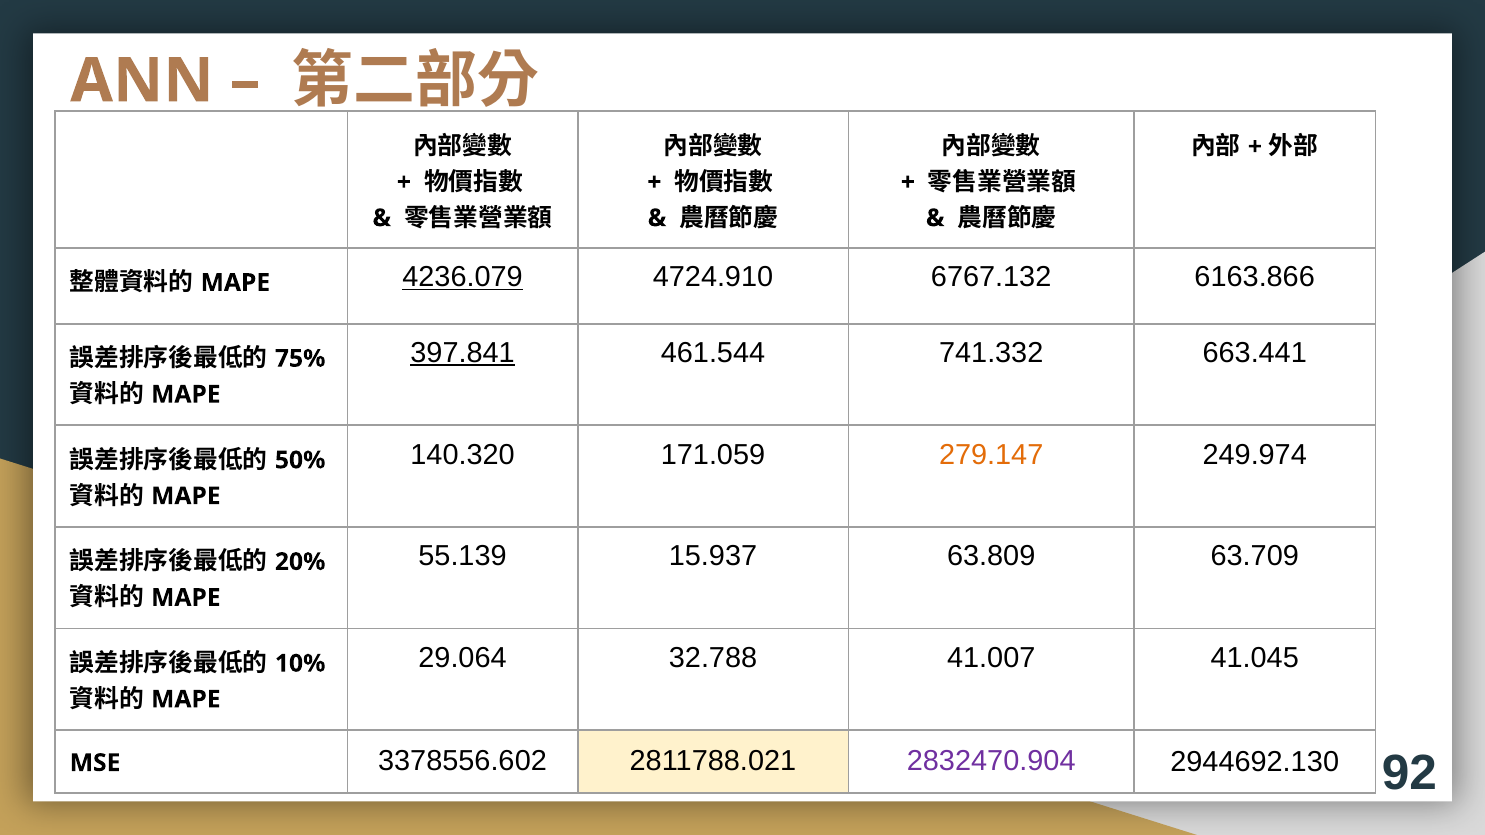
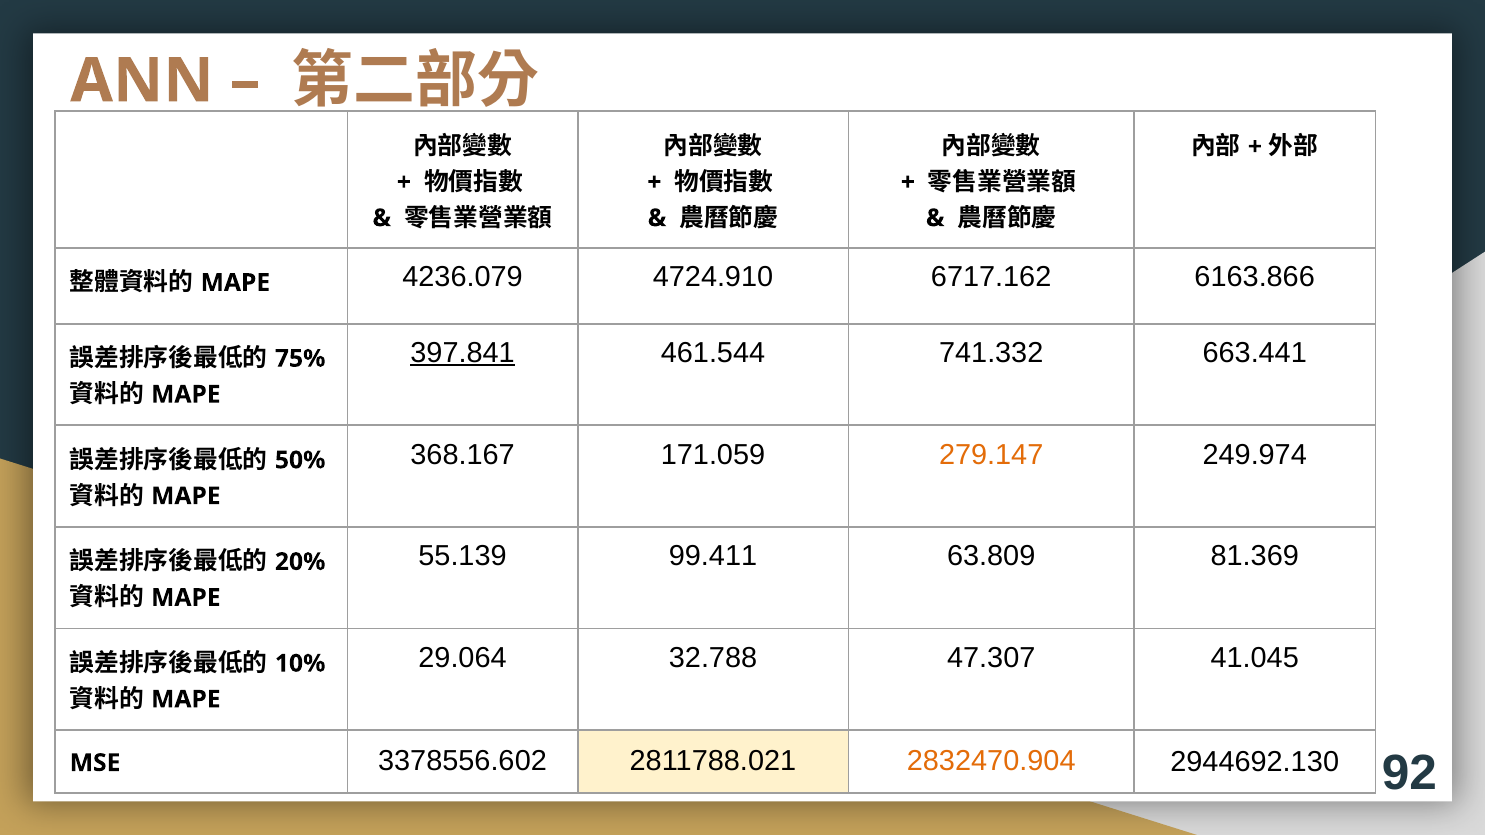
4236.079 underline: present -> none (463, 277)
6767.132: 6767.132 -> 6717.162 (991, 277)
140.320: 140.320 -> 368.167 (463, 455)
15.937: 15.937 -> 99.411 (713, 556)
63.709: 63.709 -> 81.369 (1255, 557)
41.007: 41.007 -> 47.307 (991, 658)
2832470.904 colour: purple -> orange (991, 762)
